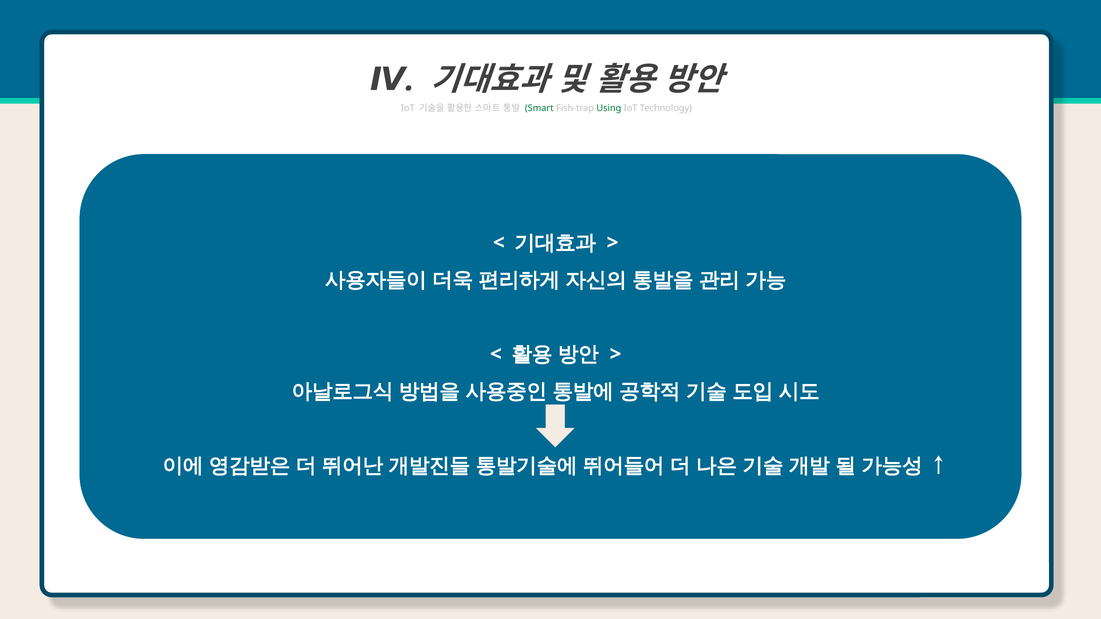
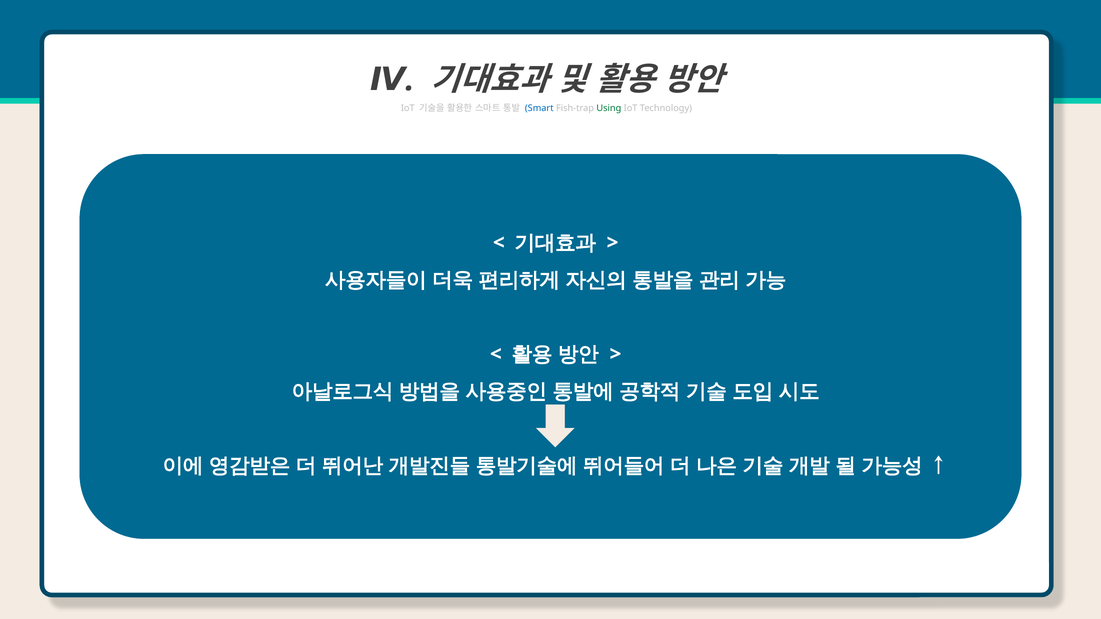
Smart colour: green -> blue (539, 108)
